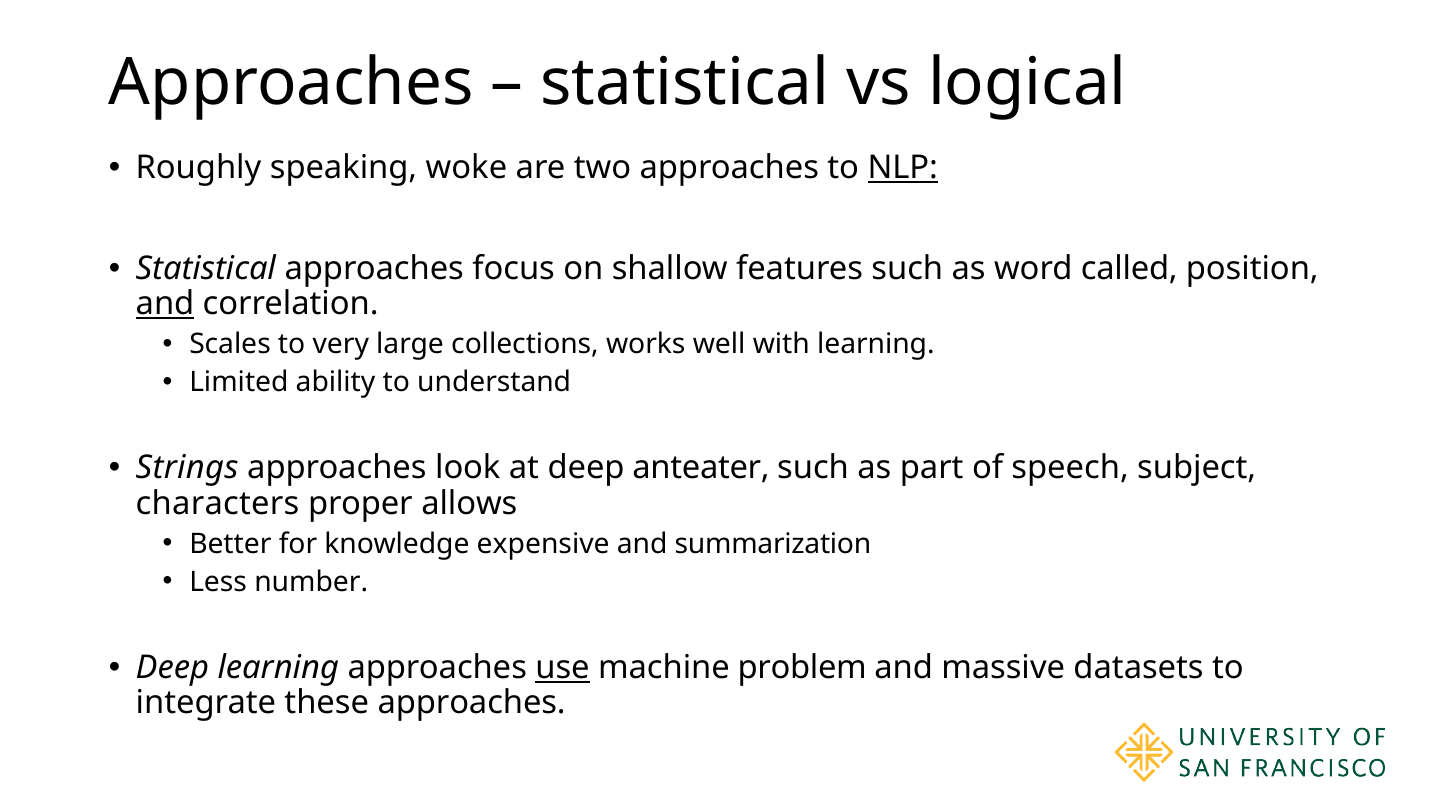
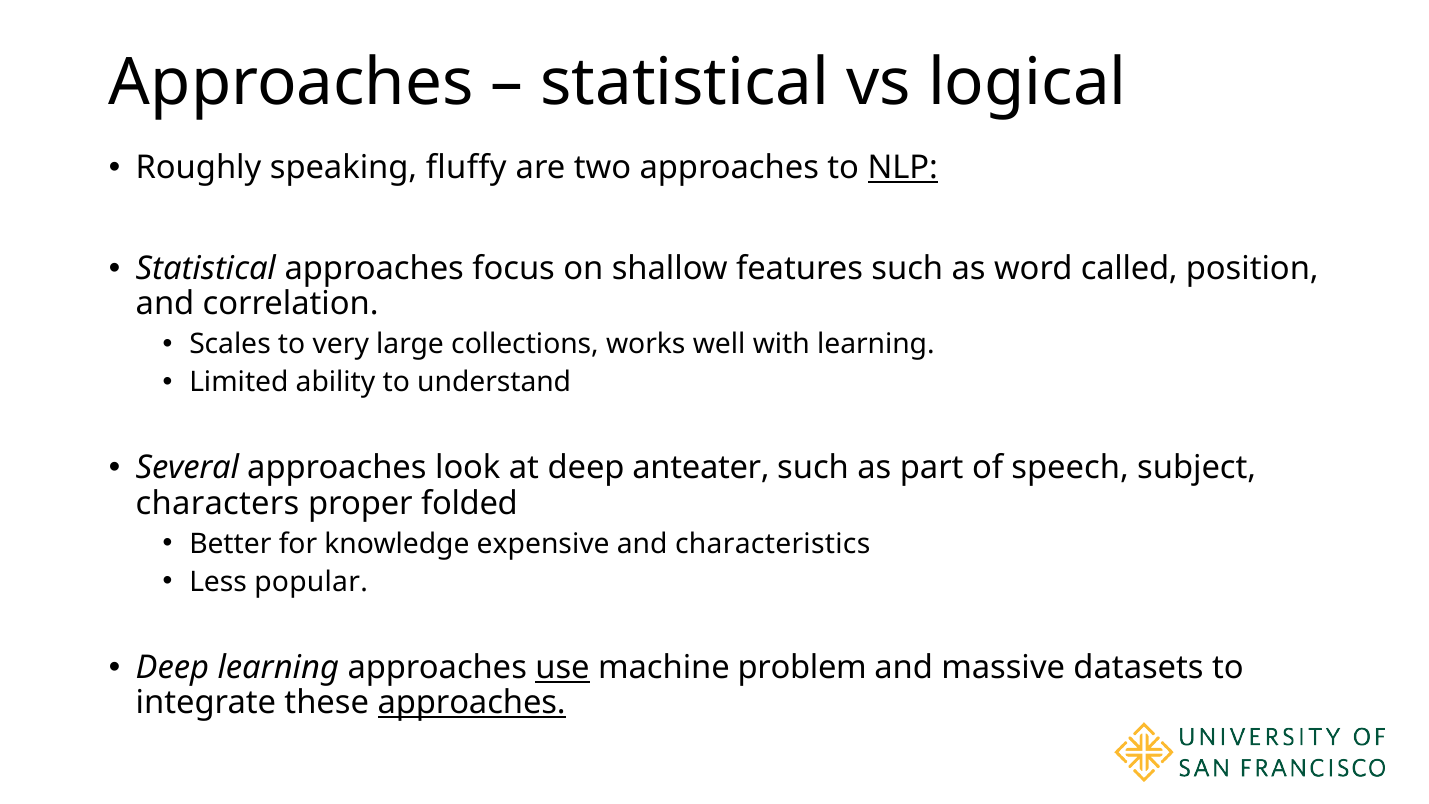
woke: woke -> fluffy (466, 168)
and underline: present -> none (165, 304)
Strings: Strings -> Several (187, 468)
allows: allows -> folded (469, 503)
summarization: summarization -> characteristics (773, 544)
number: number -> popular (311, 582)
approaches underline: none -> present (472, 703)
